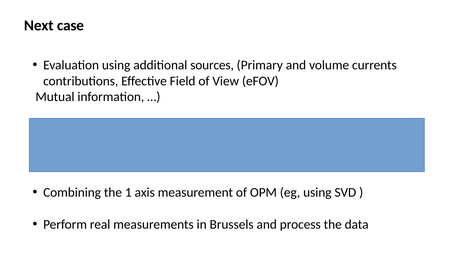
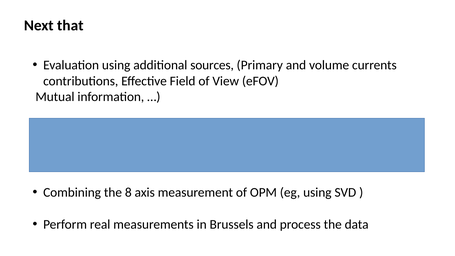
Next case: case -> that (70, 25)
1: 1 -> 8 (128, 193)
